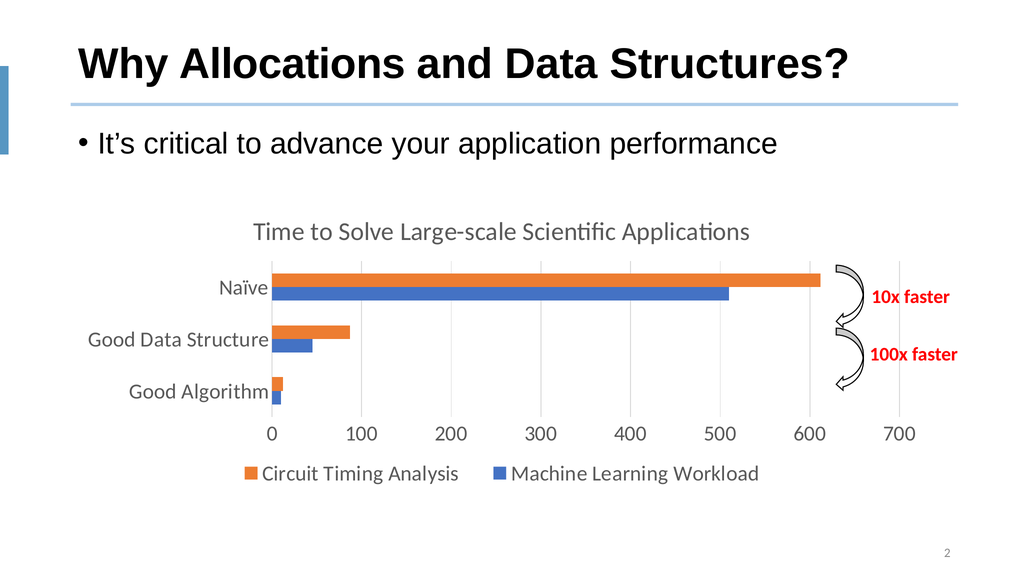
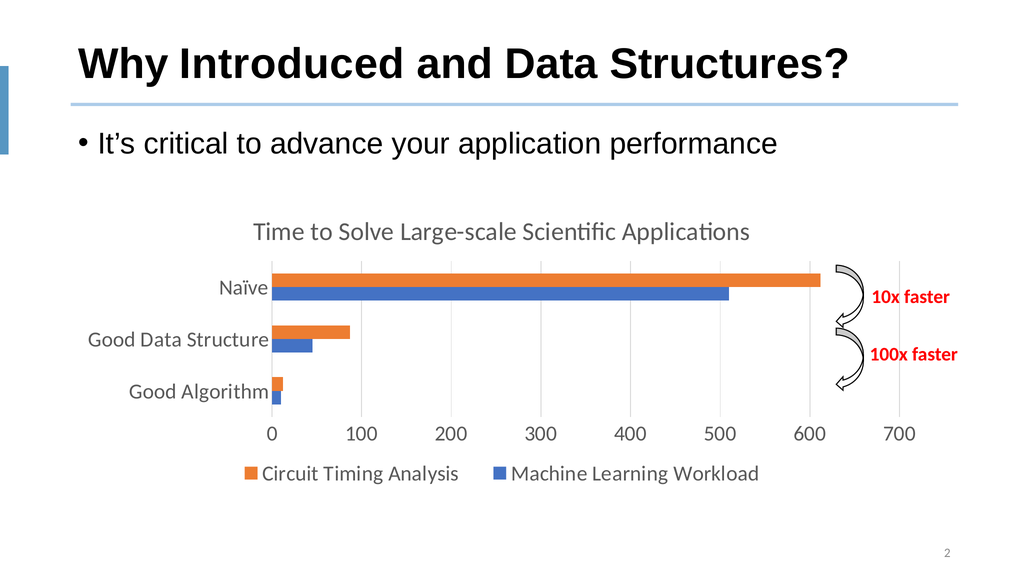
Allocations: Allocations -> Introduced (292, 64)
